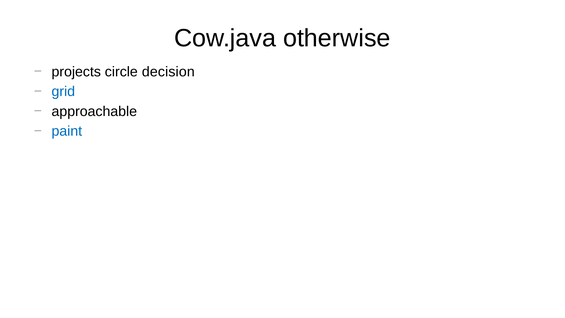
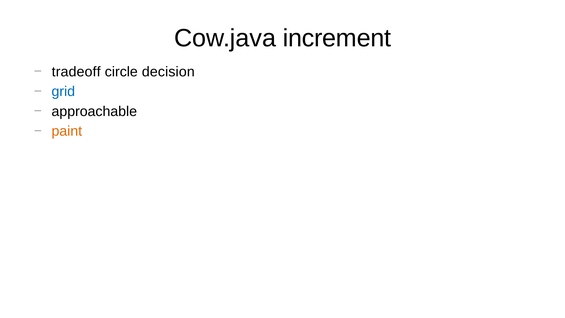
otherwise: otherwise -> increment (337, 38)
projects: projects -> tradeoff (76, 72)
paint colour: blue -> orange (67, 131)
